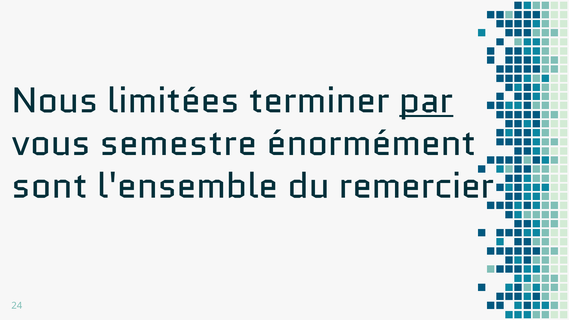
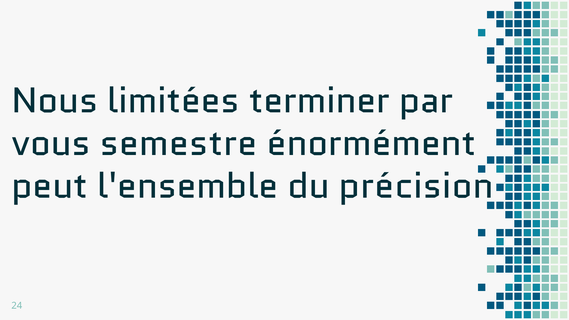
par underline: present -> none (426, 101)
sont: sont -> peut (50, 186)
remercier: remercier -> précision (416, 186)
